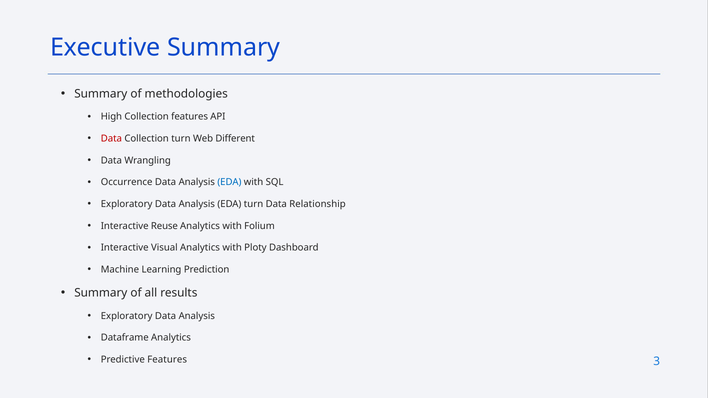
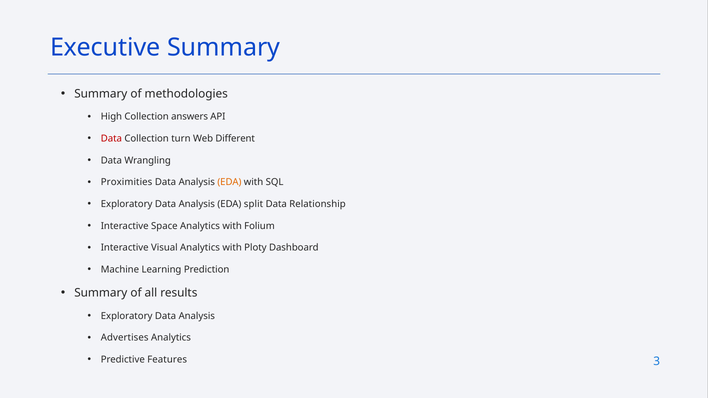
Collection features: features -> answers (190, 117)
Occurrence: Occurrence -> Proximities (127, 182)
EDA colour: blue -> orange (229, 182)
EDA turn: turn -> split (254, 204)
Reuse: Reuse -> Space (164, 226)
Dataframe: Dataframe -> Advertises (125, 338)
